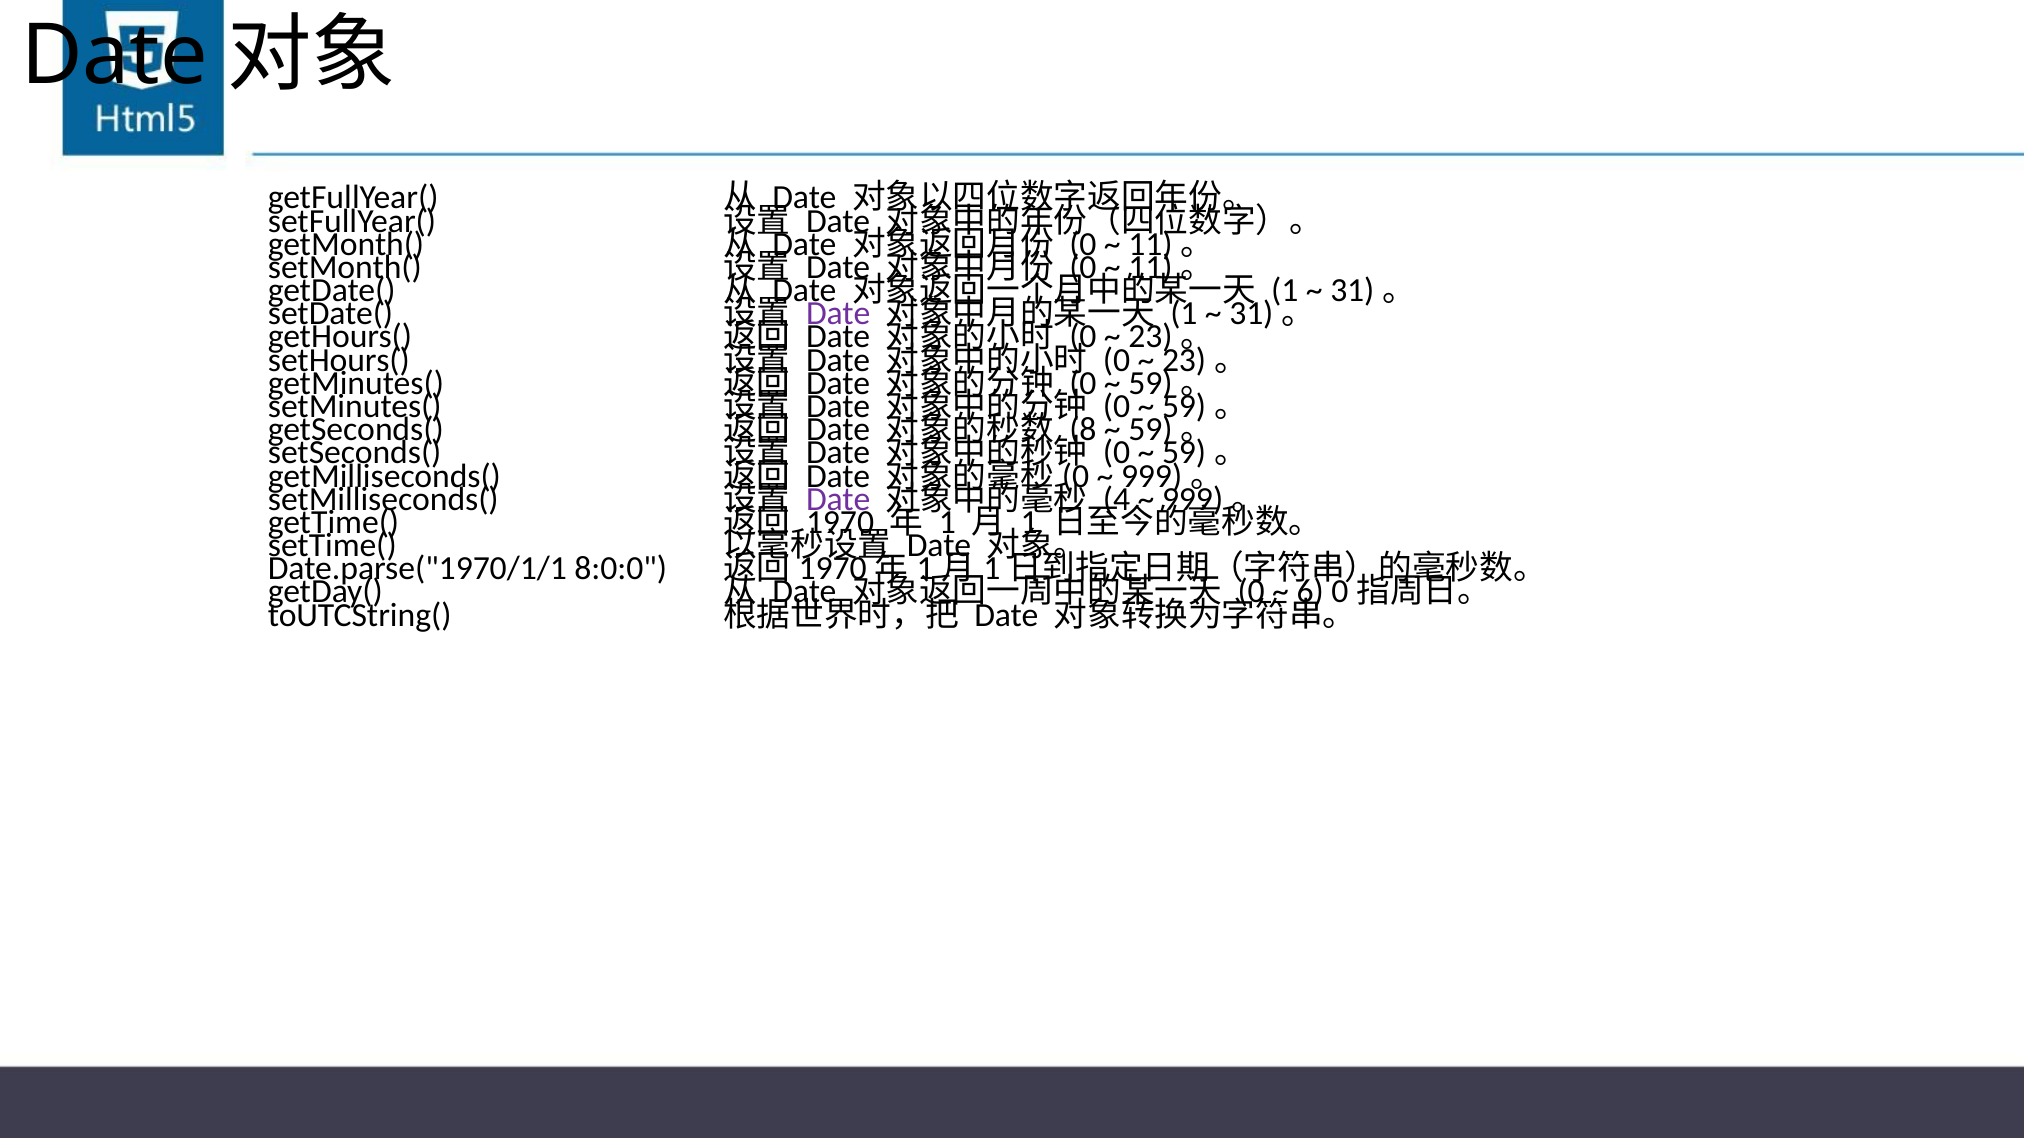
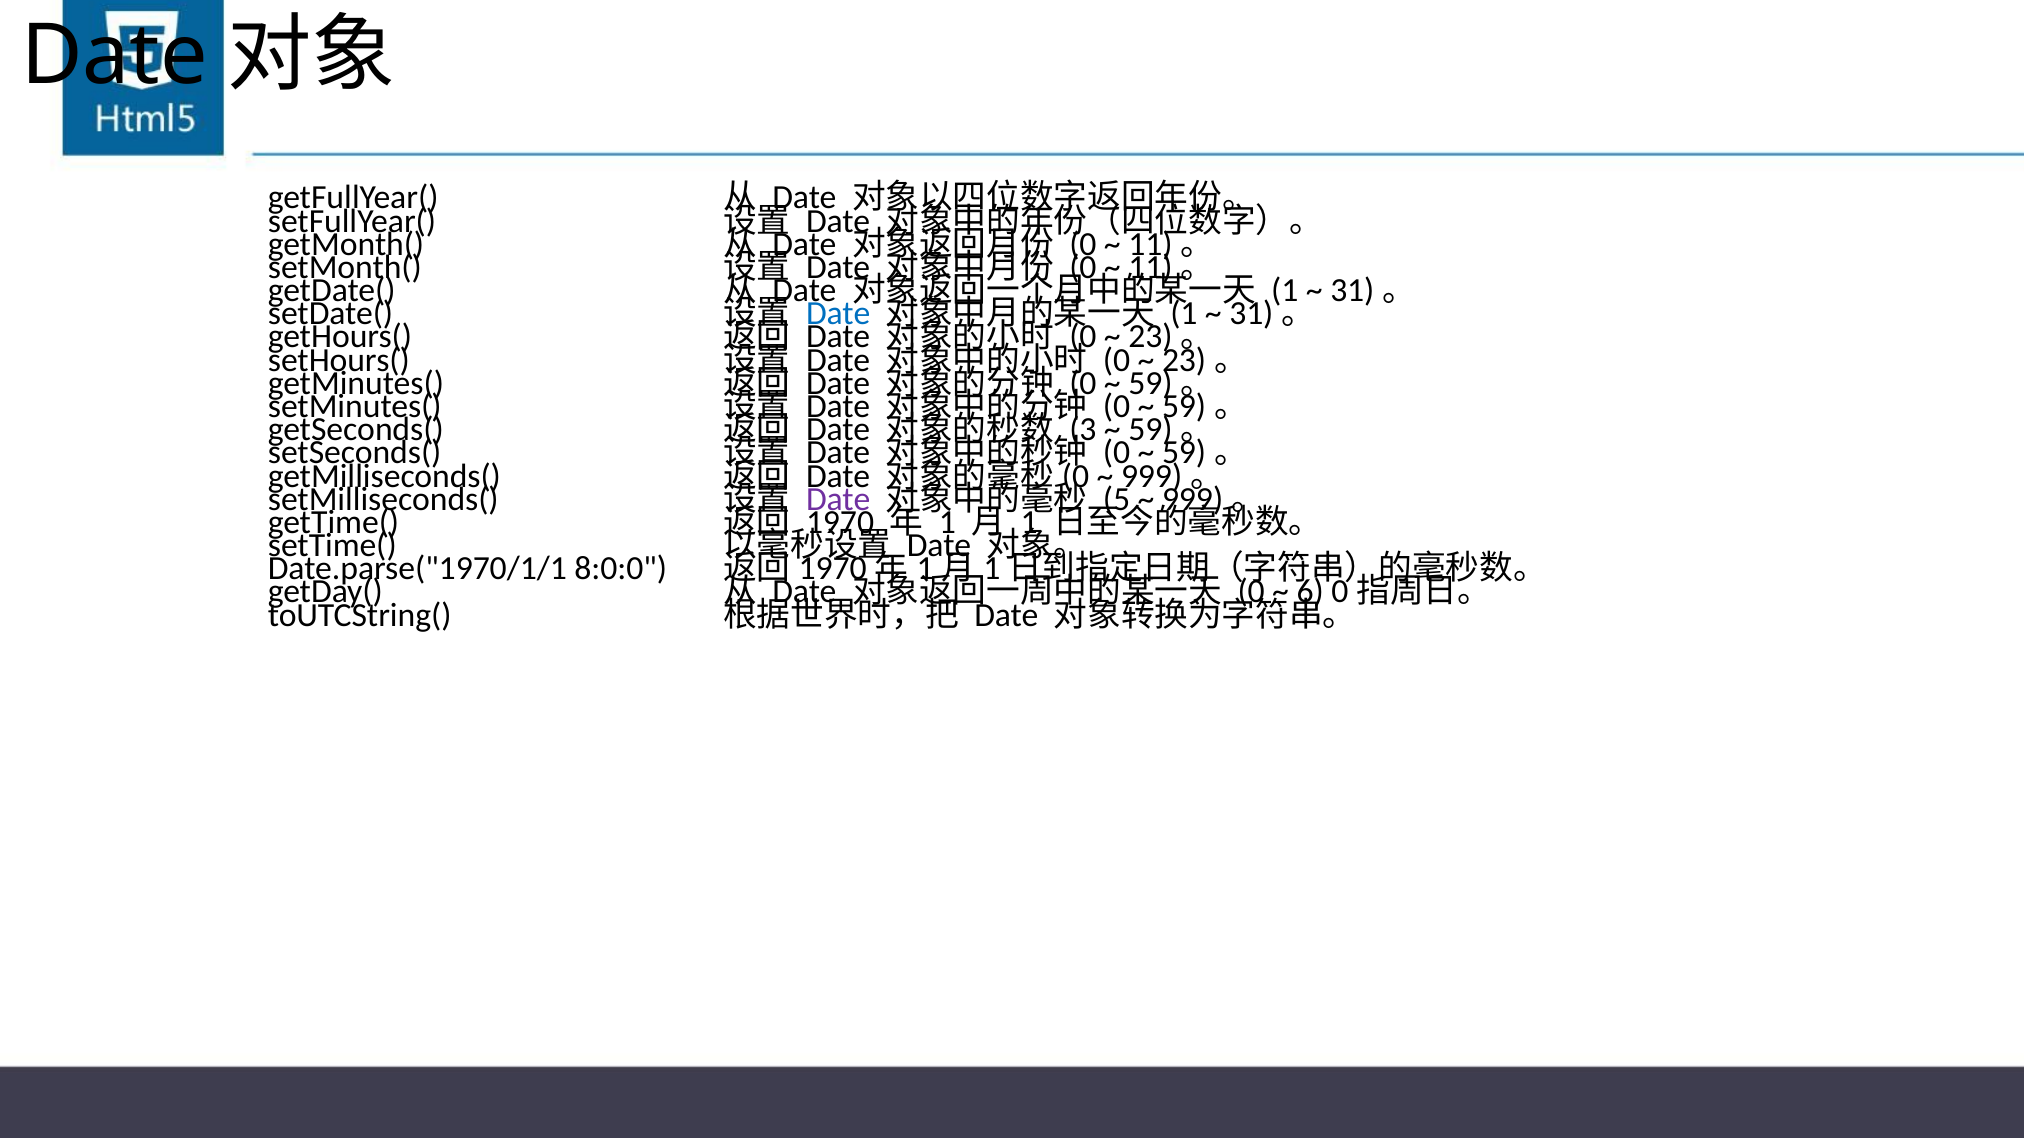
Date colour: purple -> blue (838, 314)
8: 8 -> 3 (1083, 430)
4: 4 -> 5 (1117, 499)
